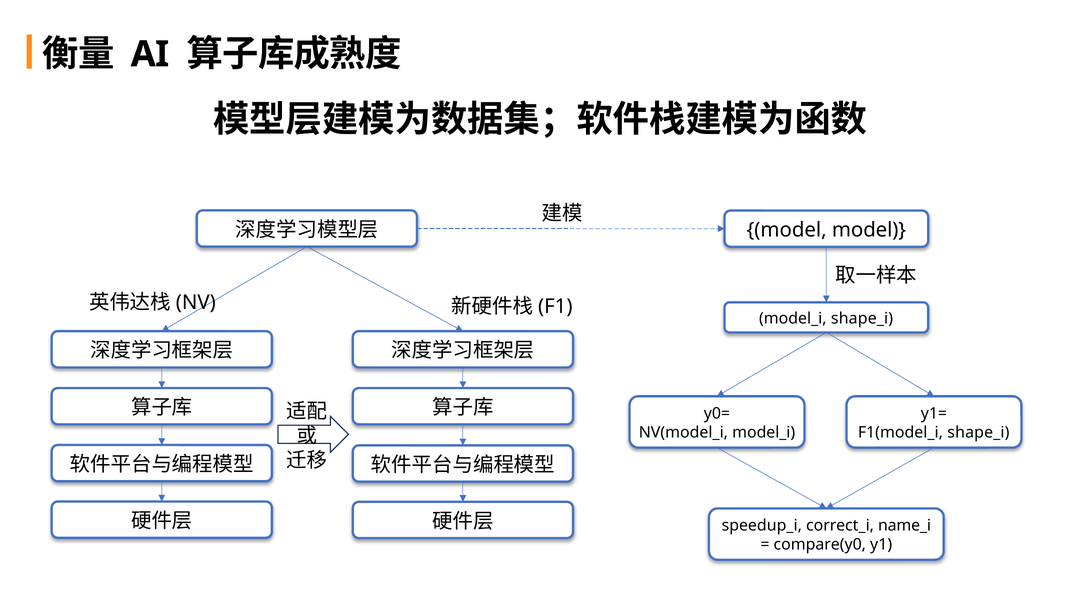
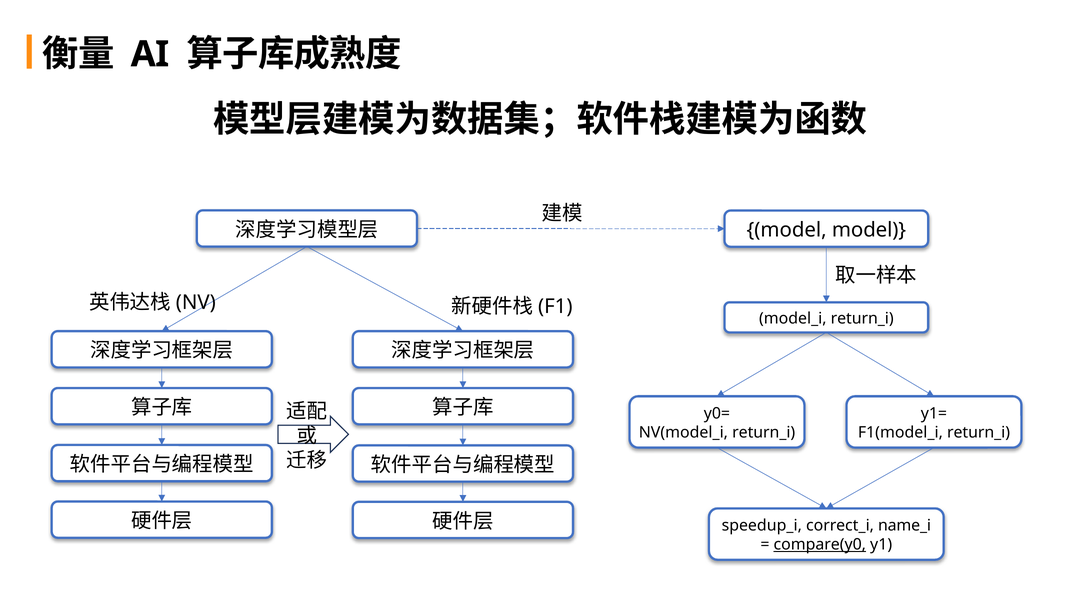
model_i shape_i: shape_i -> return_i (862, 318)
NV(model_i model_i: model_i -> return_i (764, 433)
F1(model_i shape_i: shape_i -> return_i (979, 433)
compare(y0 underline: none -> present (820, 545)
